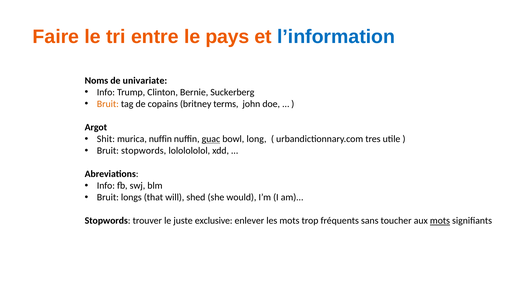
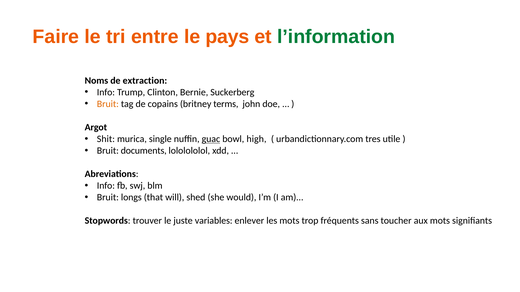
l’information colour: blue -> green (336, 37)
univariate: univariate -> extraction (145, 81)
murica nuffin: nuffin -> single (160, 139)
long: long -> high (256, 139)
Bruit stopwords: stopwords -> documents (144, 151)
exclusive: exclusive -> variables (214, 221)
mots underline: present -> none (440, 221)
